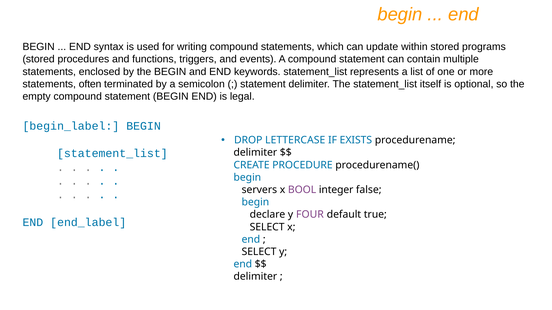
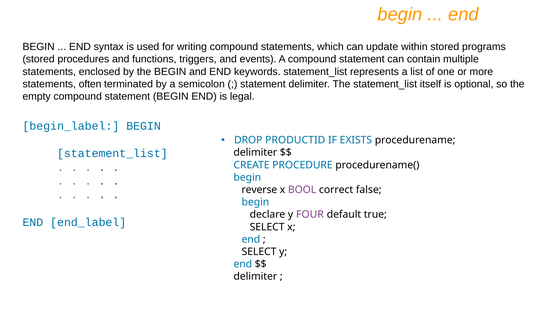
LETTERCASE: LETTERCASE -> PRODUCTID (295, 140)
servers: servers -> reverse (259, 190)
integer: integer -> correct (336, 190)
